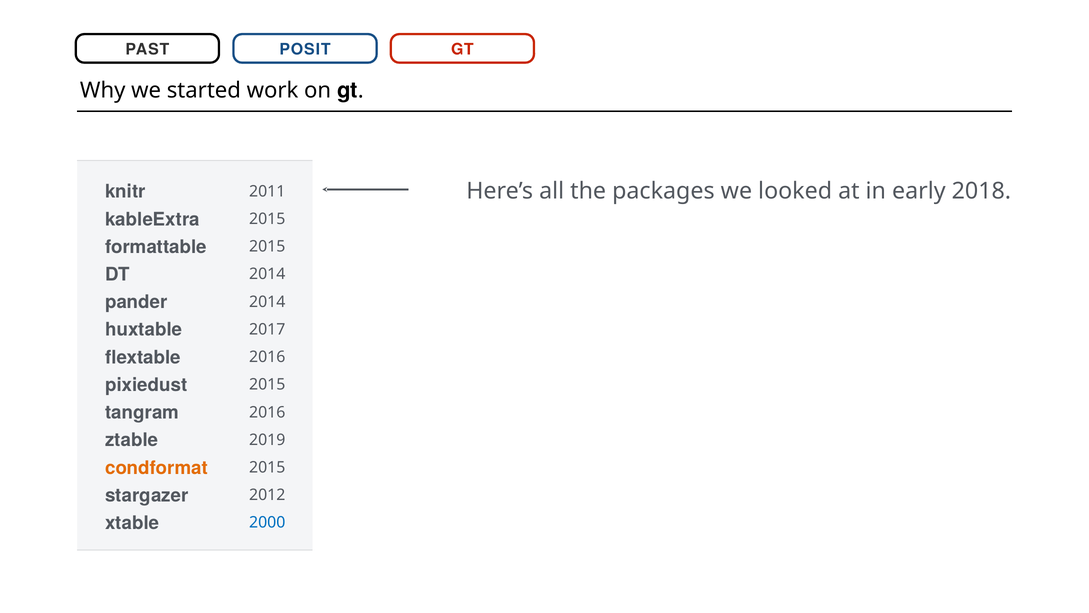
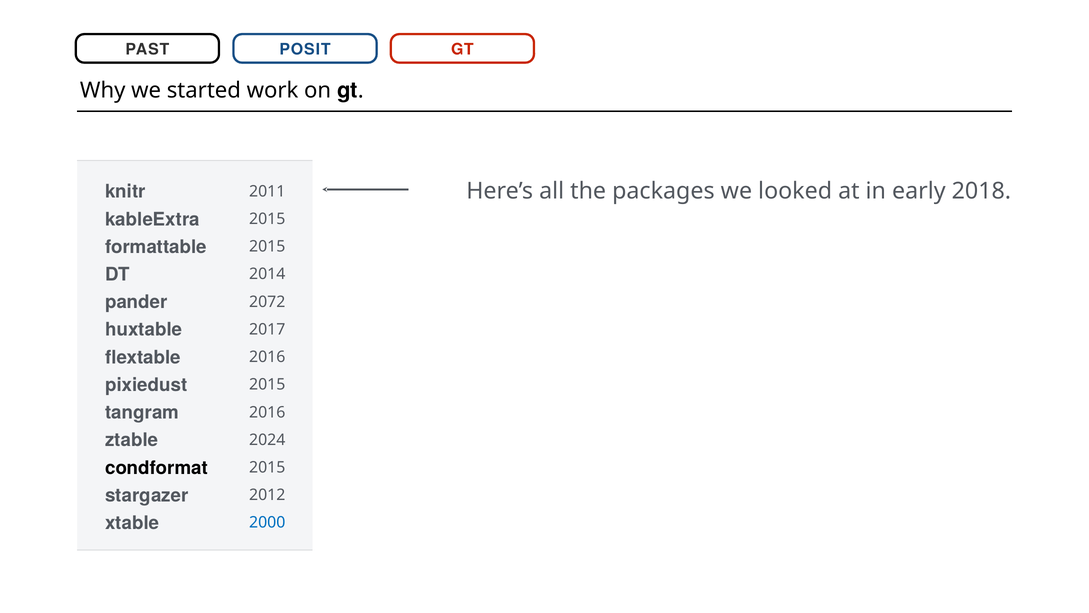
2014: 2014 -> 2072 (267, 302)
2019: 2019 -> 2024 (267, 440)
condformat colour: orange -> black (157, 467)
